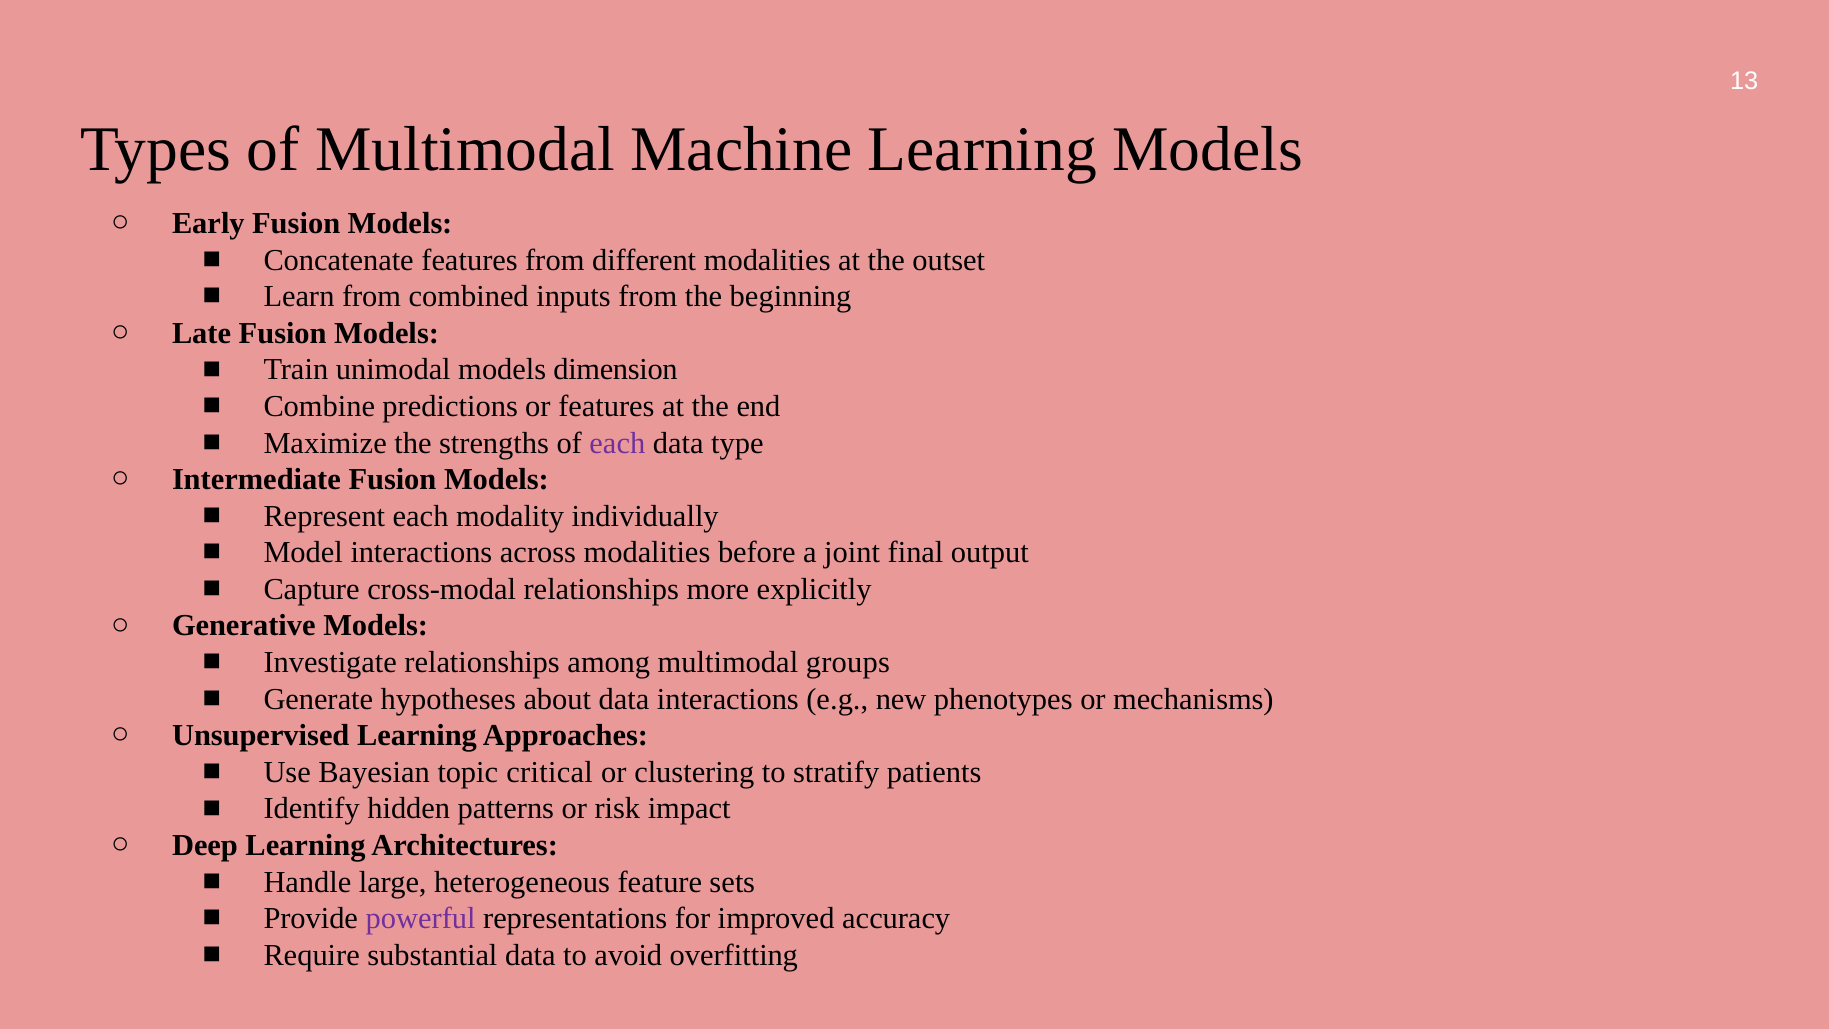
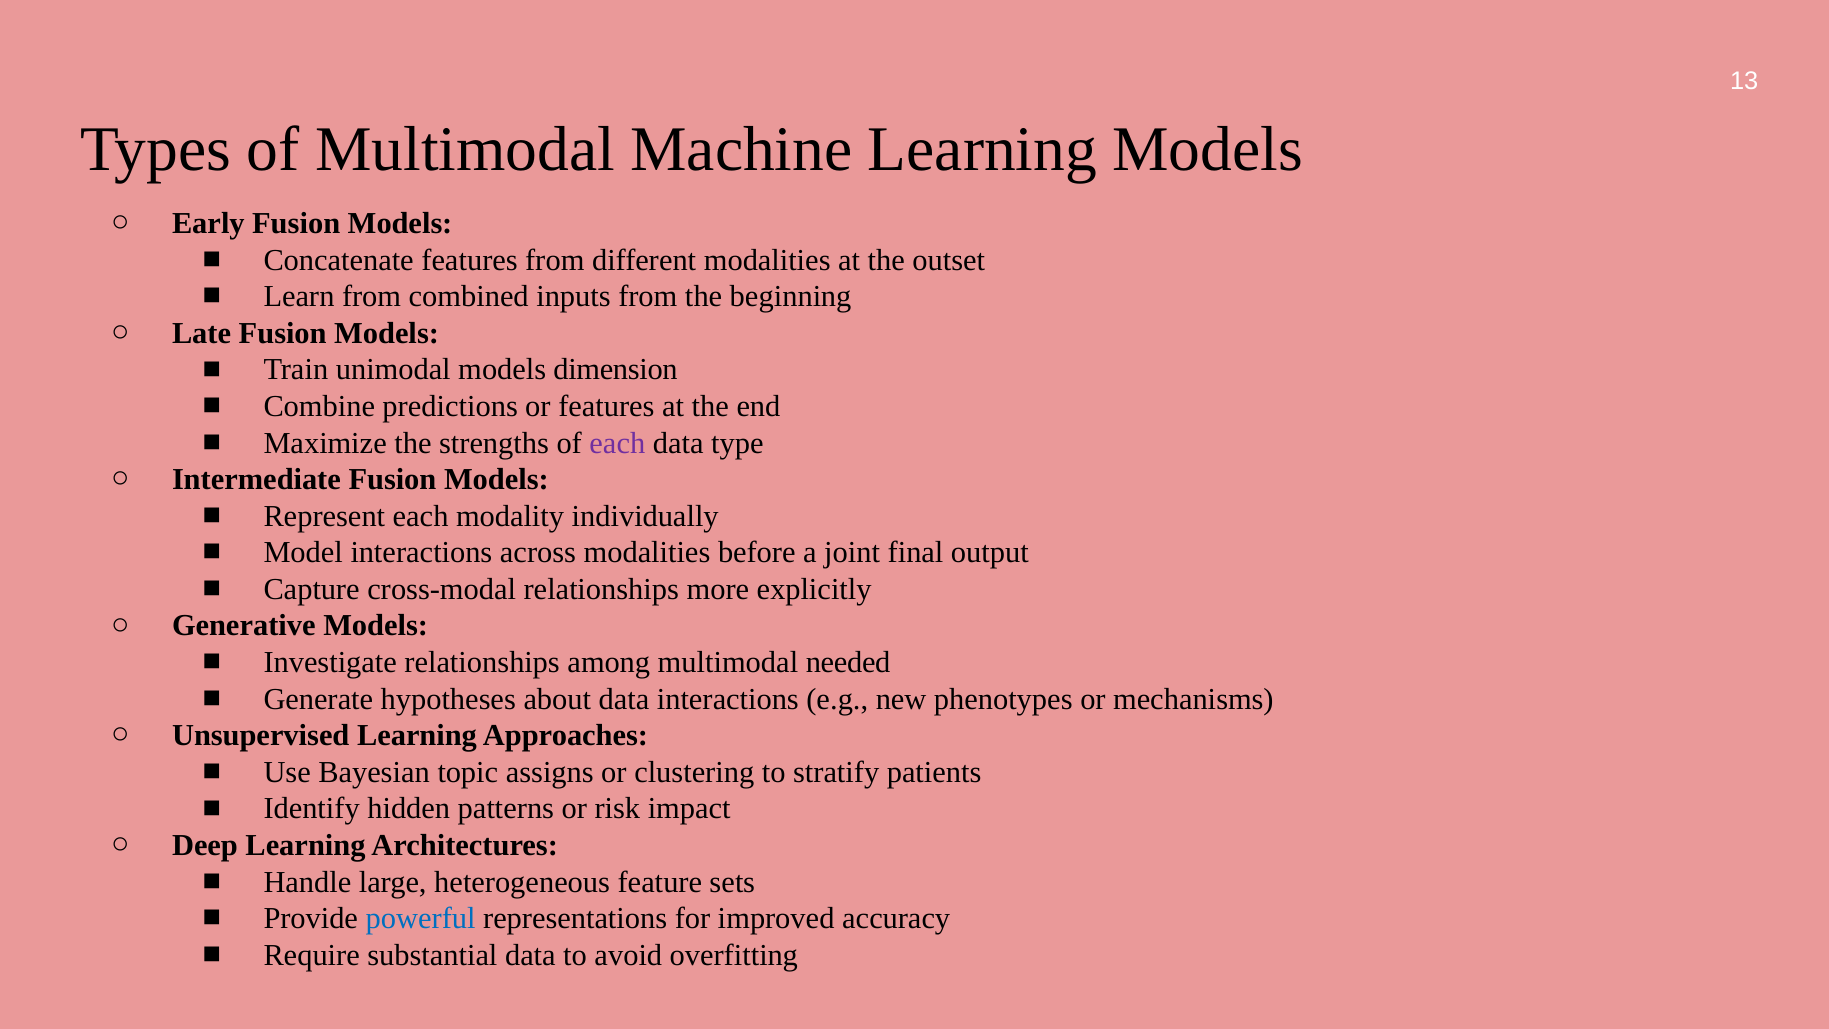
groups: groups -> needed (848, 662)
critical: critical -> assigns (550, 772)
powerful colour: purple -> blue (421, 918)
